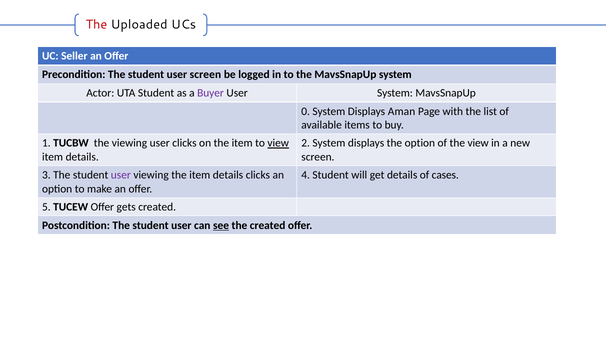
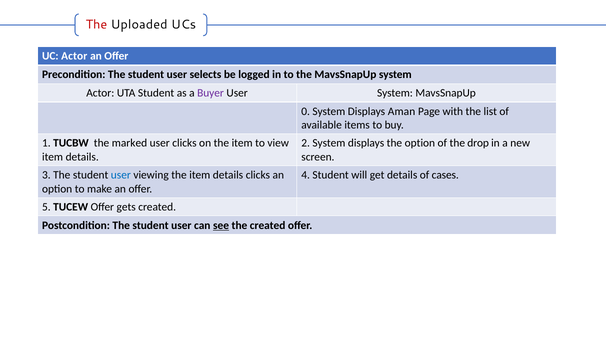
UC Seller: Seller -> Actor (74, 56)
user screen: screen -> selects (205, 74)
the viewing: viewing -> marked (129, 143)
view underline: present -> none (278, 143)
the view: view -> drop (478, 143)
user colour: purple -> blue (121, 175)
